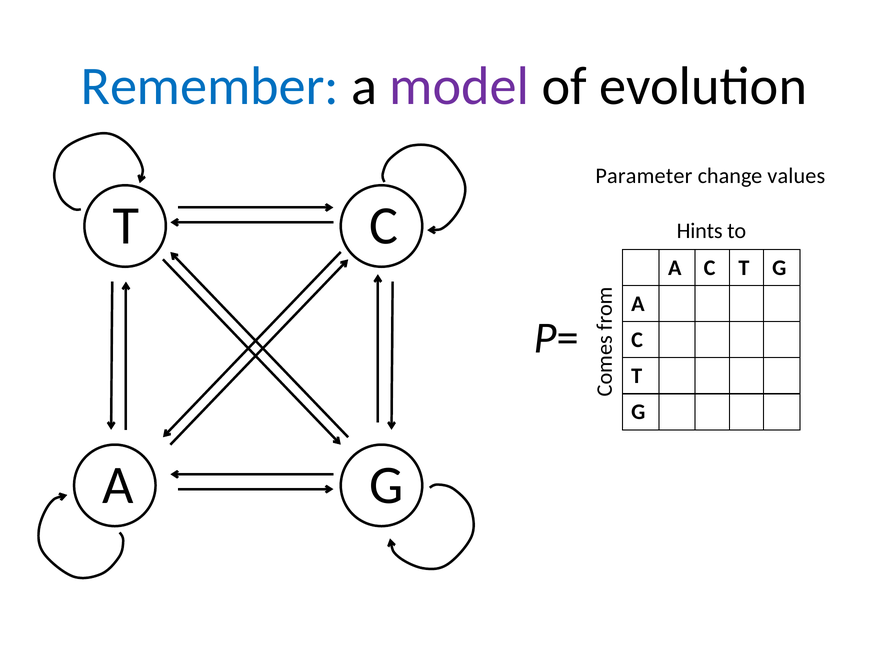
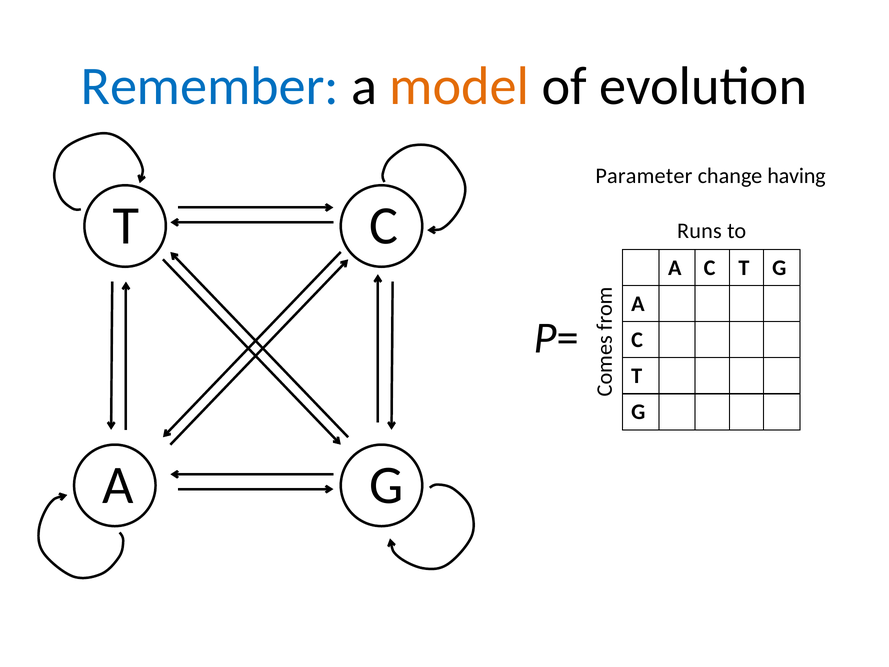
model colour: purple -> orange (459, 86)
values: values -> having (796, 176)
Hints: Hints -> Runs (699, 231)
